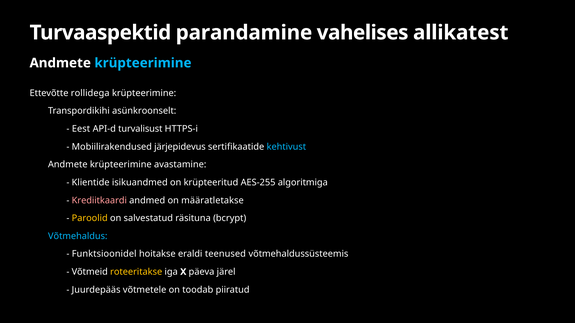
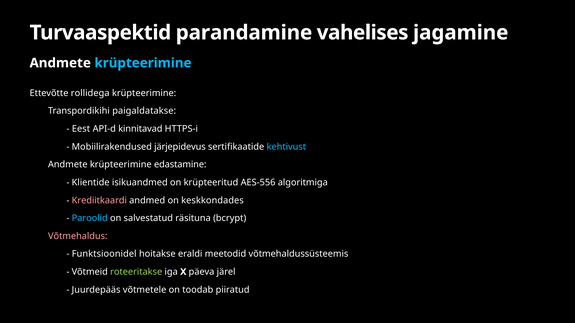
allikatest: allikatest -> jagamine (461, 33)
asünkroonselt: asünkroonselt -> paigaldatakse (144, 111)
turvalisust: turvalisust -> kinnitavad (140, 129)
avastamine: avastamine -> edastamine (180, 165)
AES-255: AES-255 -> AES-556 (258, 183)
määratletakse: määratletakse -> keskkondades (212, 201)
Paroolid colour: yellow -> light blue (90, 219)
Võtmehaldus colour: light blue -> pink (78, 236)
teenused: teenused -> meetodid (225, 254)
roteeritakse colour: yellow -> light green (136, 272)
